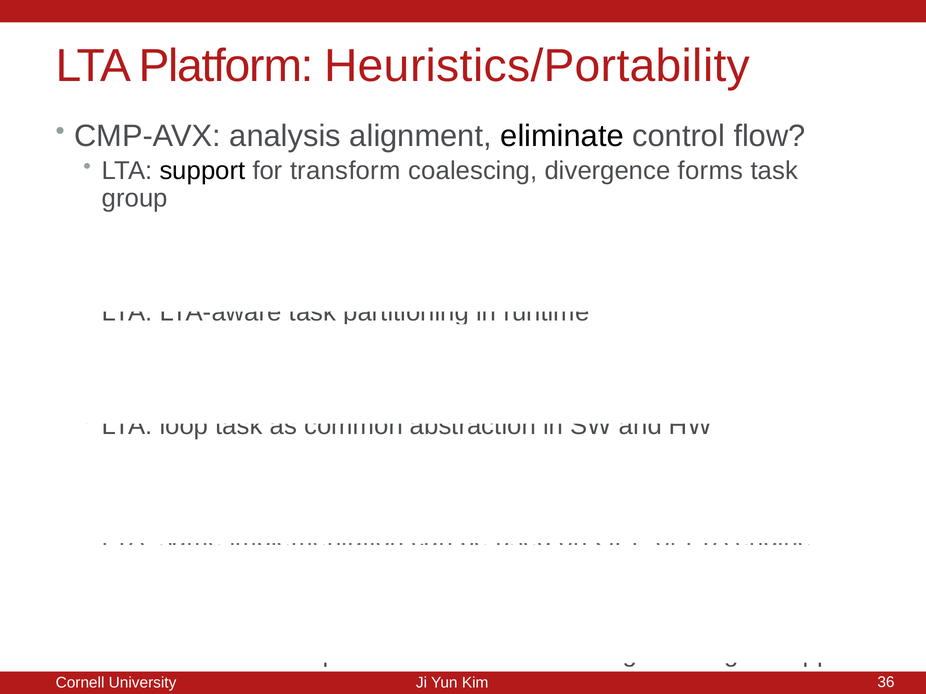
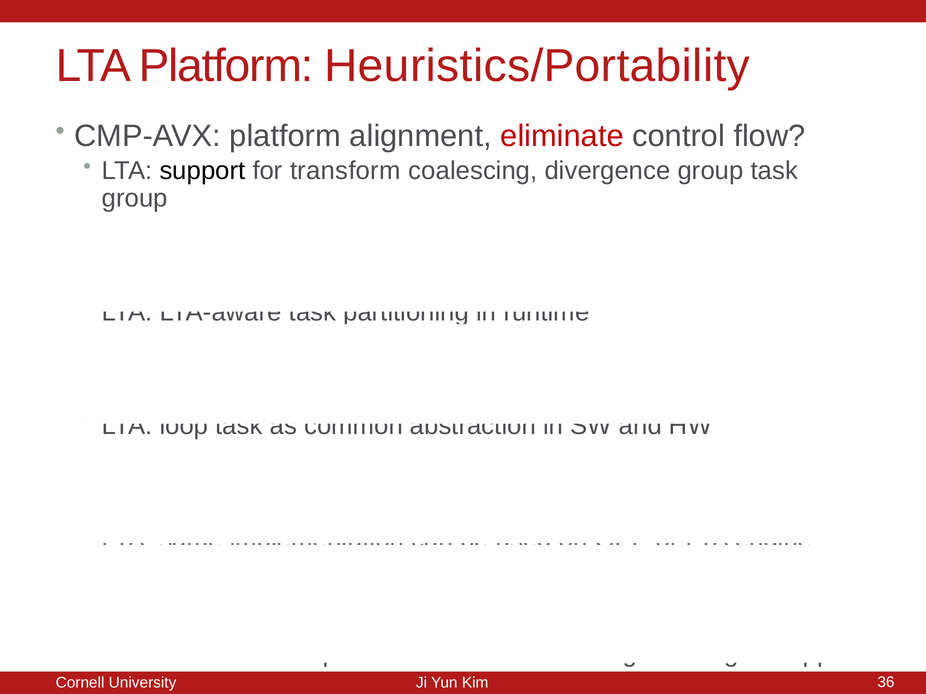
CMP-AVX analysis: analysis -> platform (285, 136)
eliminate colour: black -> red (562, 136)
divergence forms: forms -> group (711, 171)
